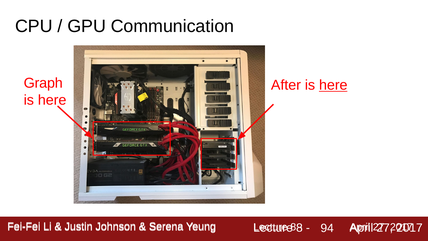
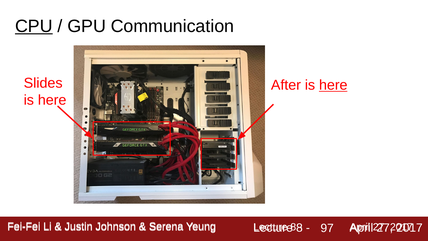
CPU underline: none -> present (34, 26)
Graph: Graph -> Slides (43, 83)
94: 94 -> 97 (327, 228)
